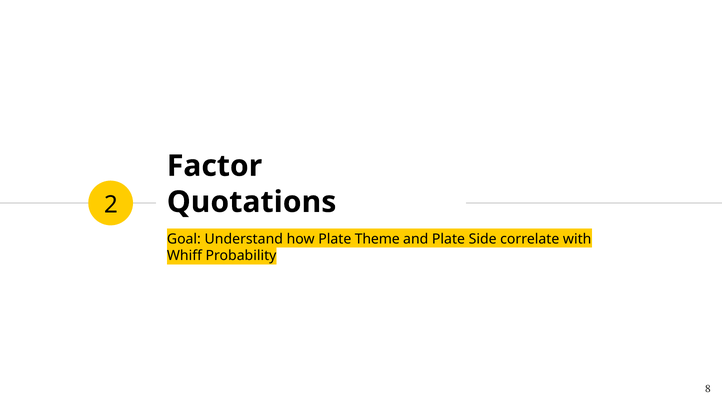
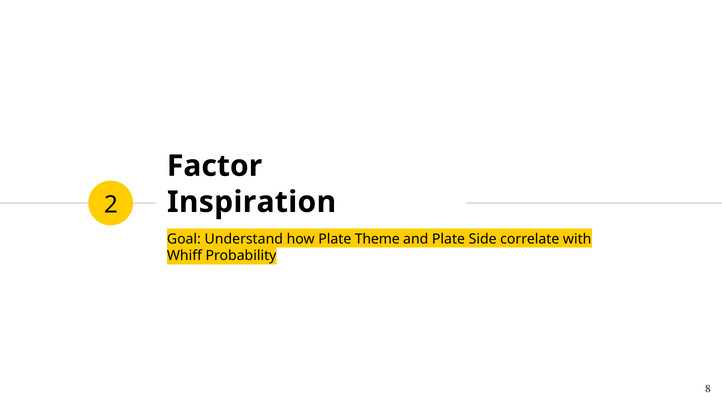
Quotations: Quotations -> Inspiration (252, 202)
